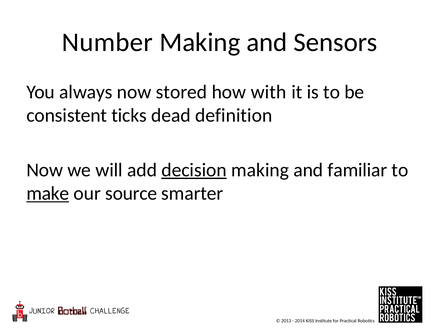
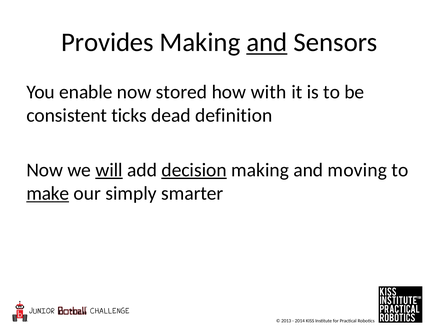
Number: Number -> Provides (107, 42)
and underline: none -> present (267, 42)
always: always -> enable (86, 92)
will underline: none -> present (109, 170)
familiar: familiar -> moving (357, 170)
source: source -> simply (131, 194)
